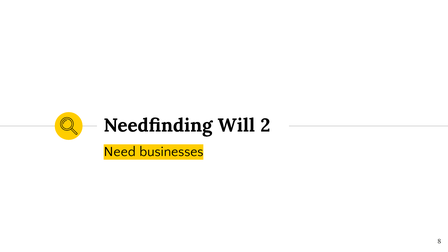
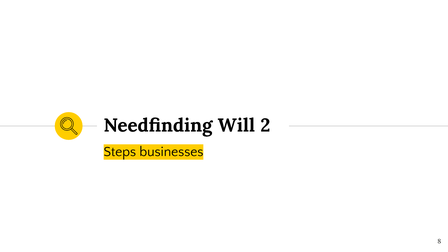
Need: Need -> Steps (120, 152)
